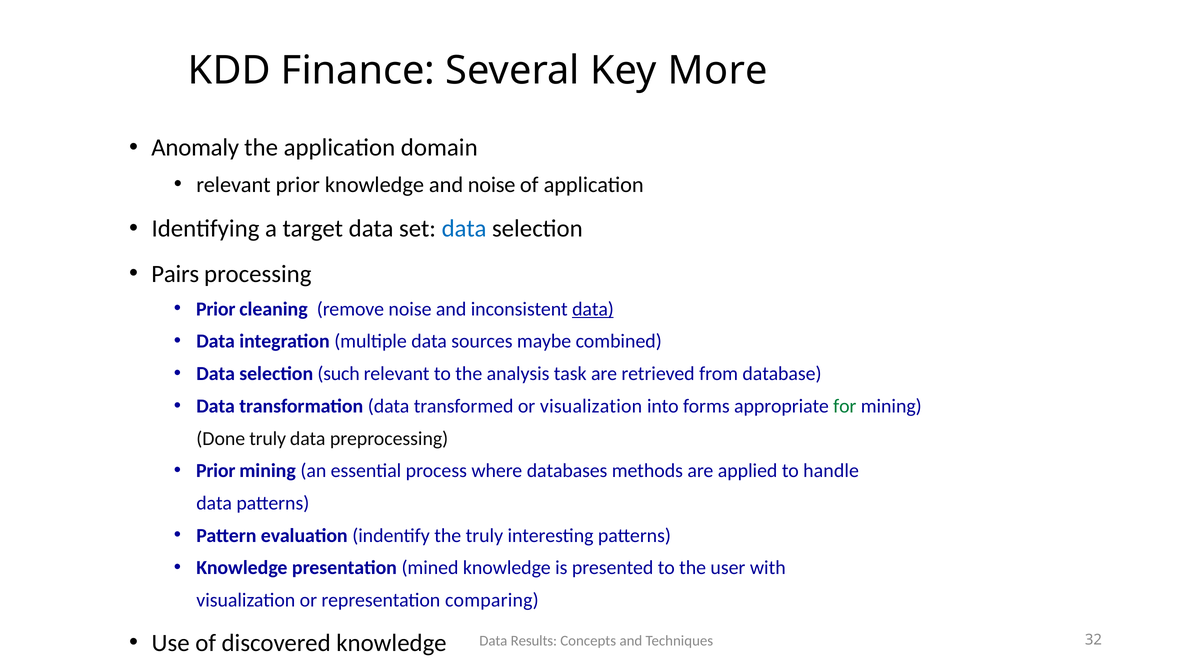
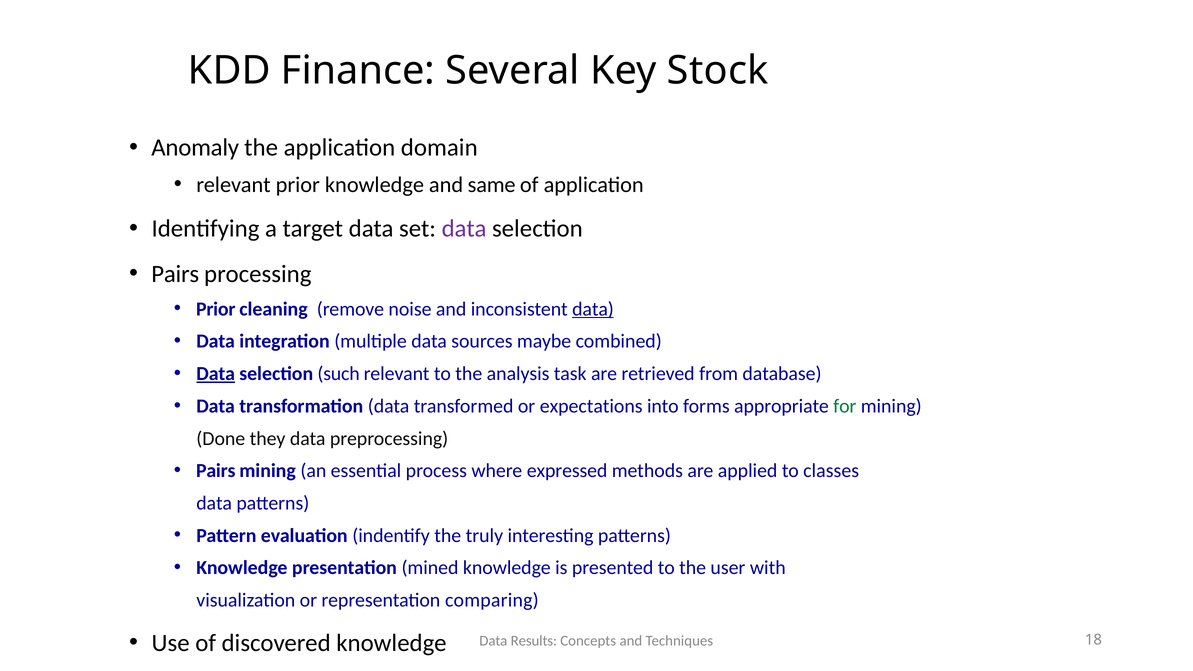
More: More -> Stock (718, 71)
and noise: noise -> same (492, 185)
data colour: blue -> purple (464, 229)
Data underline: none -> present (216, 374)
or visualization: visualization -> expectations (591, 406)
Done truly: truly -> they (268, 438)
Prior: Prior -> Pairs (216, 471)
databases: databases -> expressed (567, 471)
handle: handle -> classes (831, 471)
32: 32 -> 18 (1094, 640)
